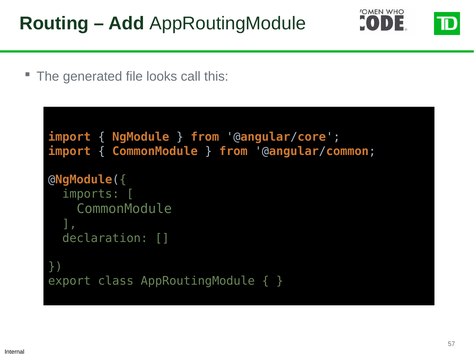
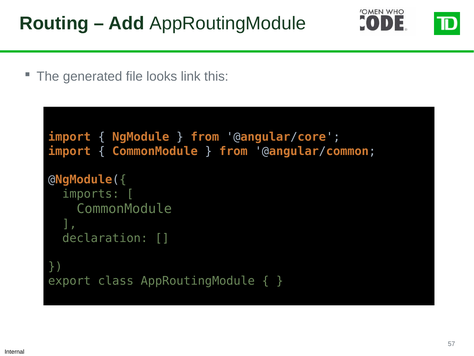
call: call -> link (191, 76)
